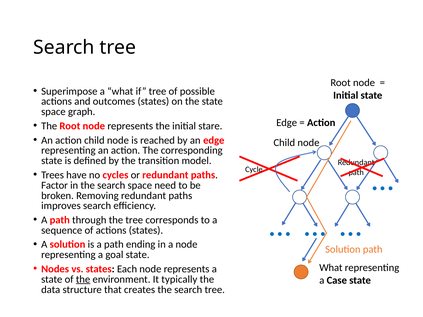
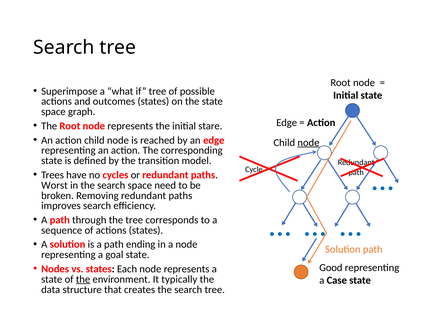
node underline: none -> present (308, 143)
Factor: Factor -> Worst (54, 185)
What: What -> Good (331, 268)
